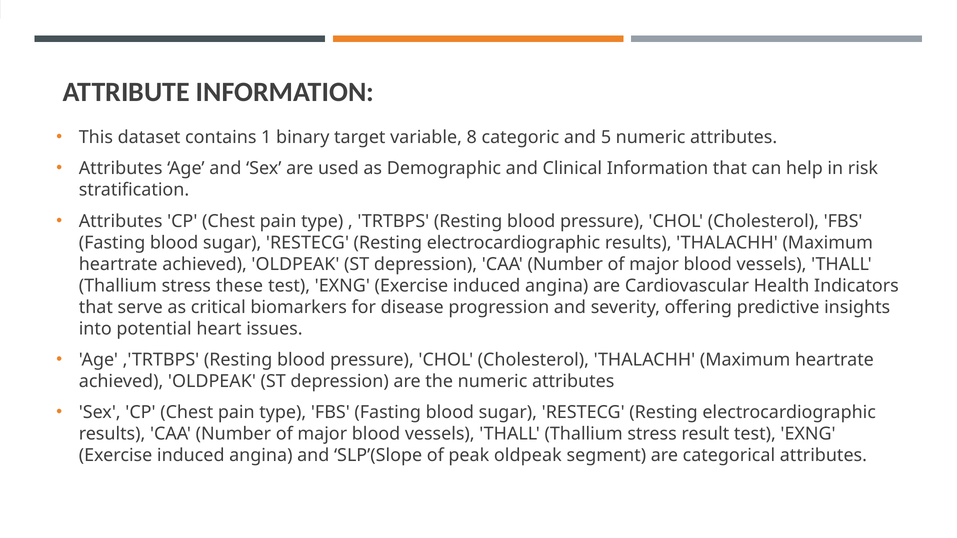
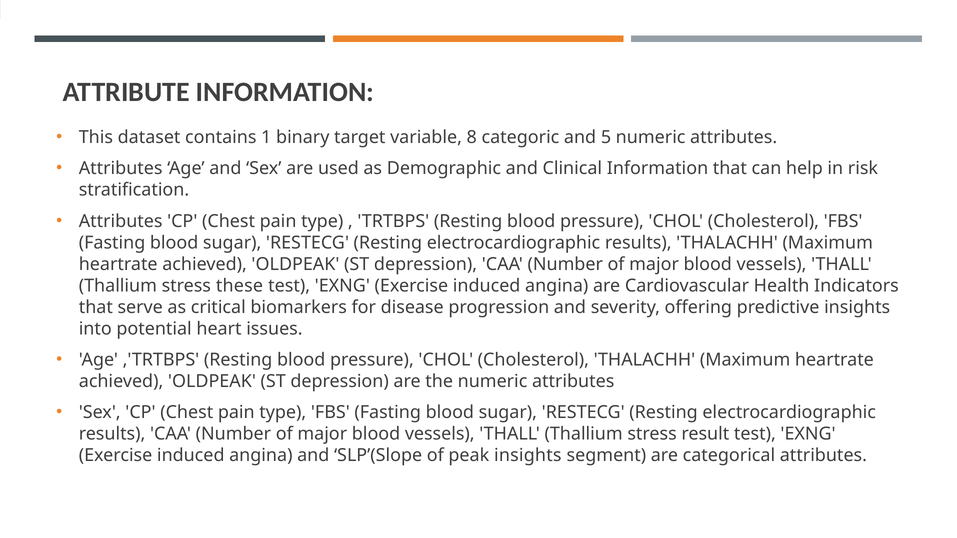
peak oldpeak: oldpeak -> insights (528, 456)
